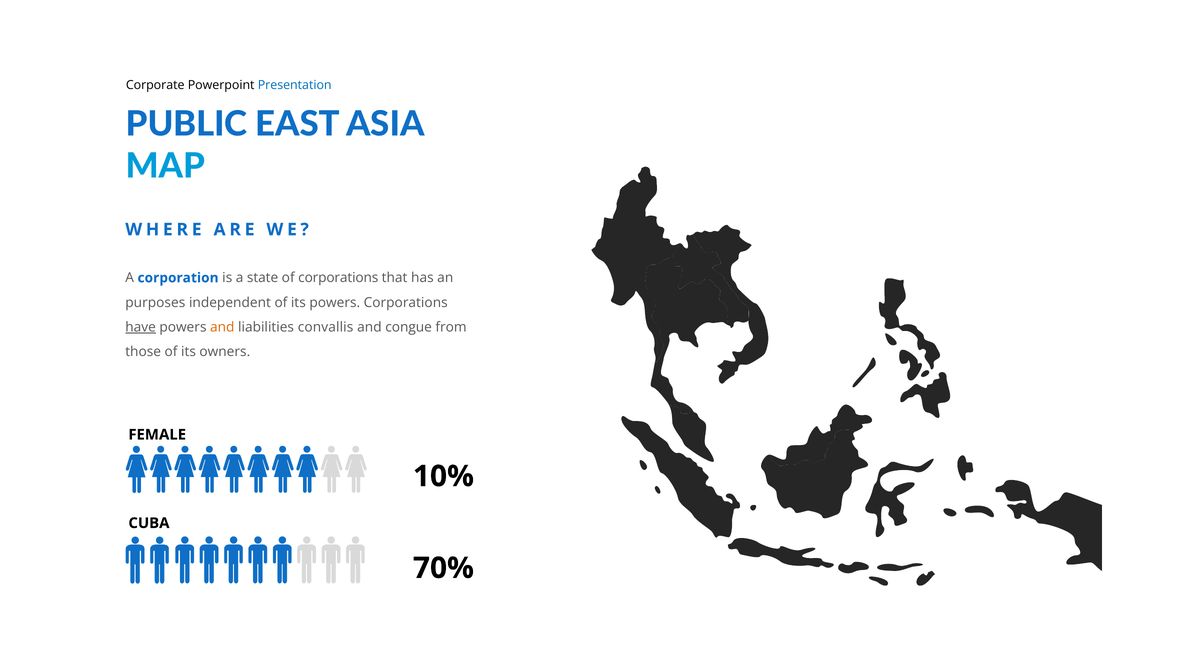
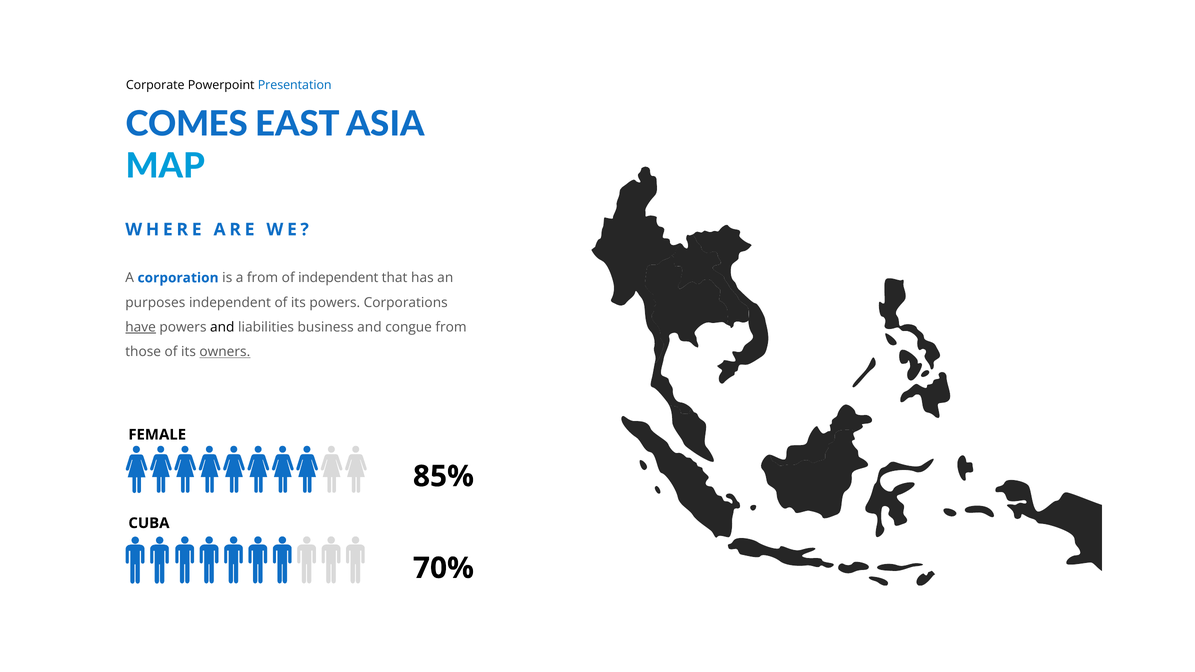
PUBLIC: PUBLIC -> COMES (187, 124)
a state: state -> from (263, 278)
of corporations: corporations -> independent (338, 278)
and colour: orange -> black (222, 327)
convallis: convallis -> business (326, 327)
owners underline: none -> present (225, 352)
10%: 10% -> 85% (443, 476)
